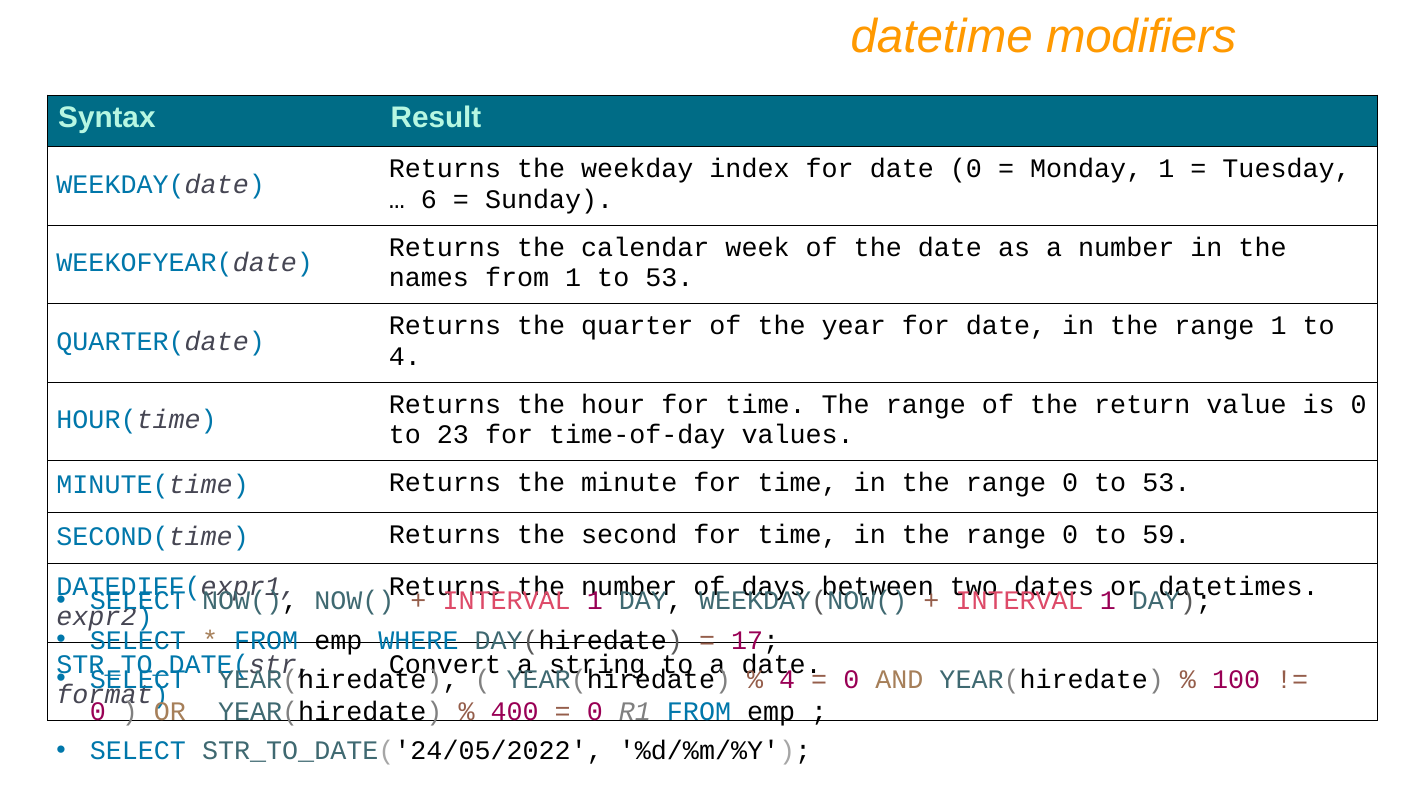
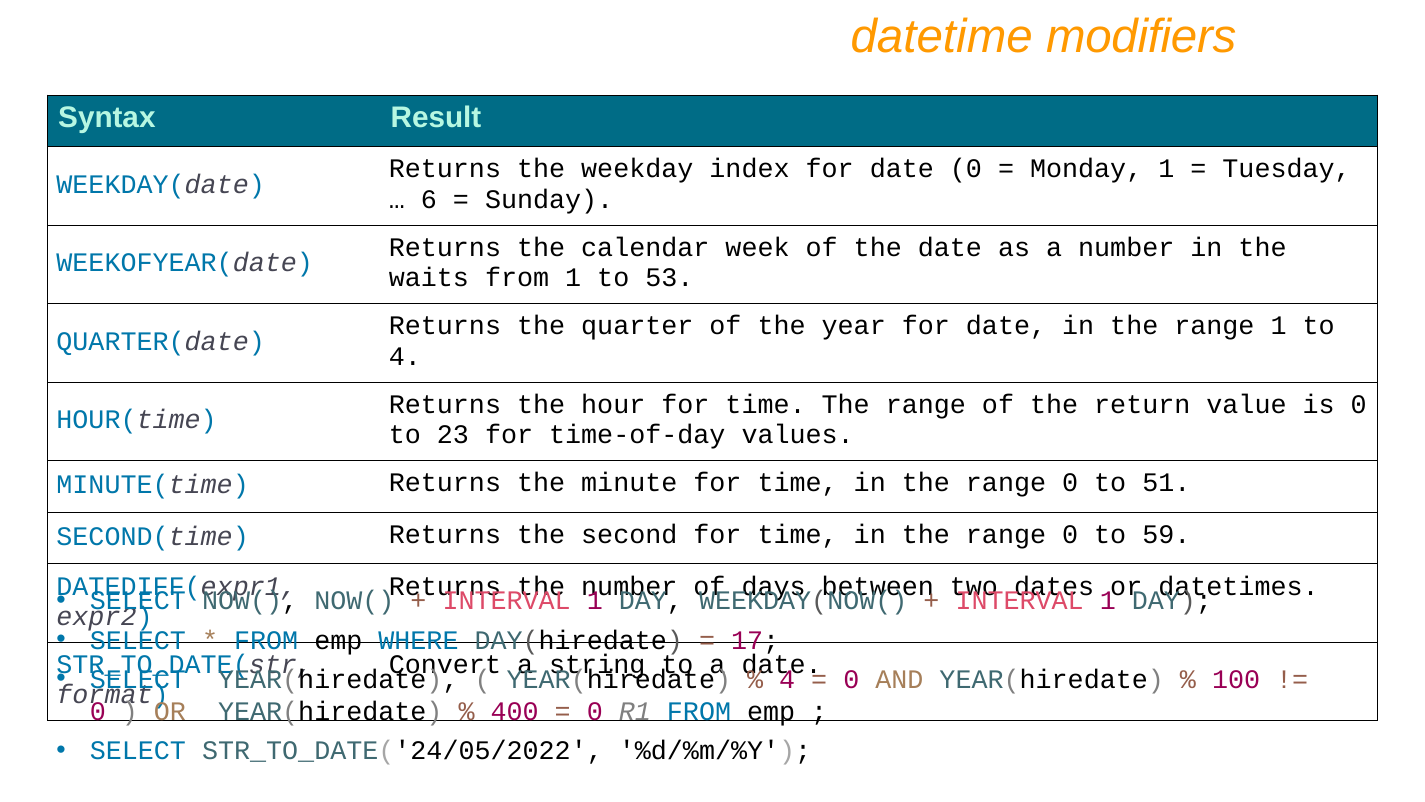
names: names -> waits (429, 278)
0 to 53: 53 -> 51 (1166, 483)
